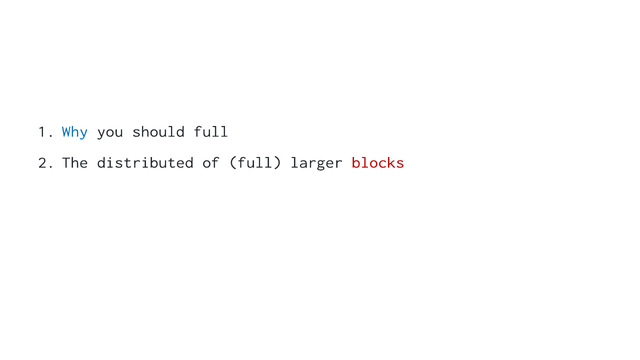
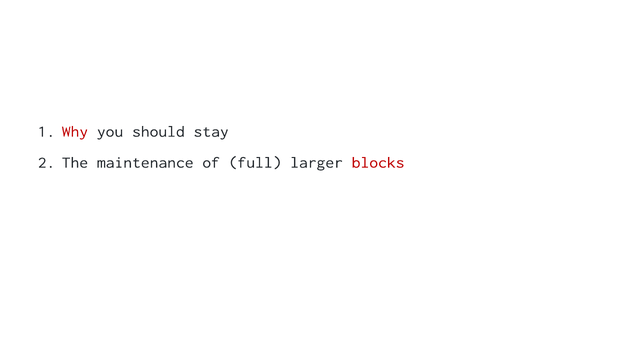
Why colour: blue -> red (75, 131)
should full: full -> stay (211, 131)
distributed: distributed -> maintenance (145, 162)
